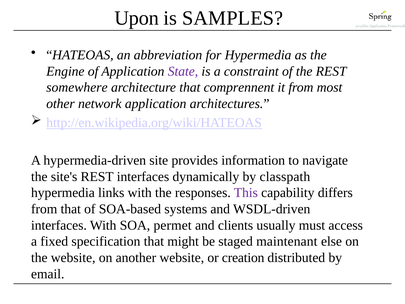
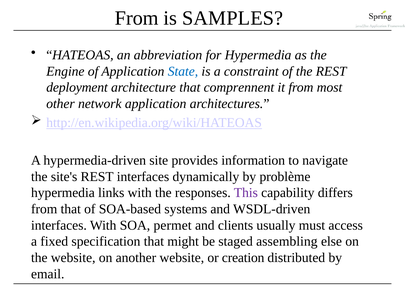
Upon: Upon -> From (137, 18)
State colour: purple -> blue (183, 71)
somewhere: somewhere -> deployment (77, 87)
classpath: classpath -> problème (285, 176)
maintenant: maintenant -> assembling (287, 241)
